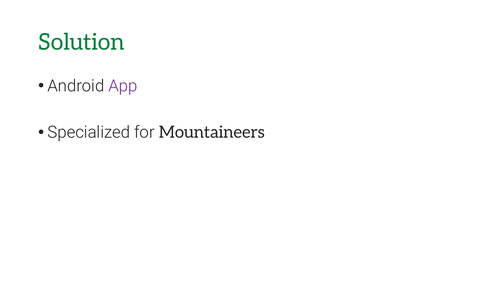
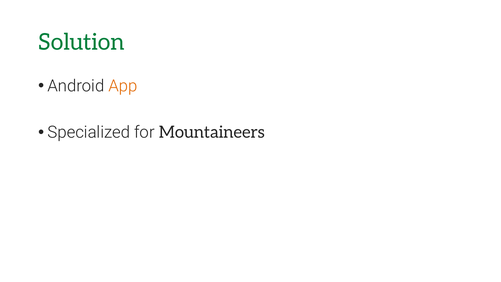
App colour: purple -> orange (123, 86)
